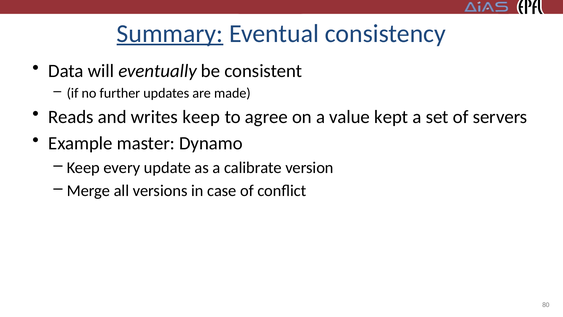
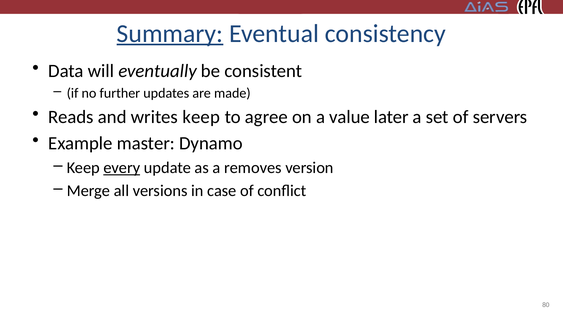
kept: kept -> later (391, 117)
every underline: none -> present (122, 168)
calibrate: calibrate -> removes (253, 168)
